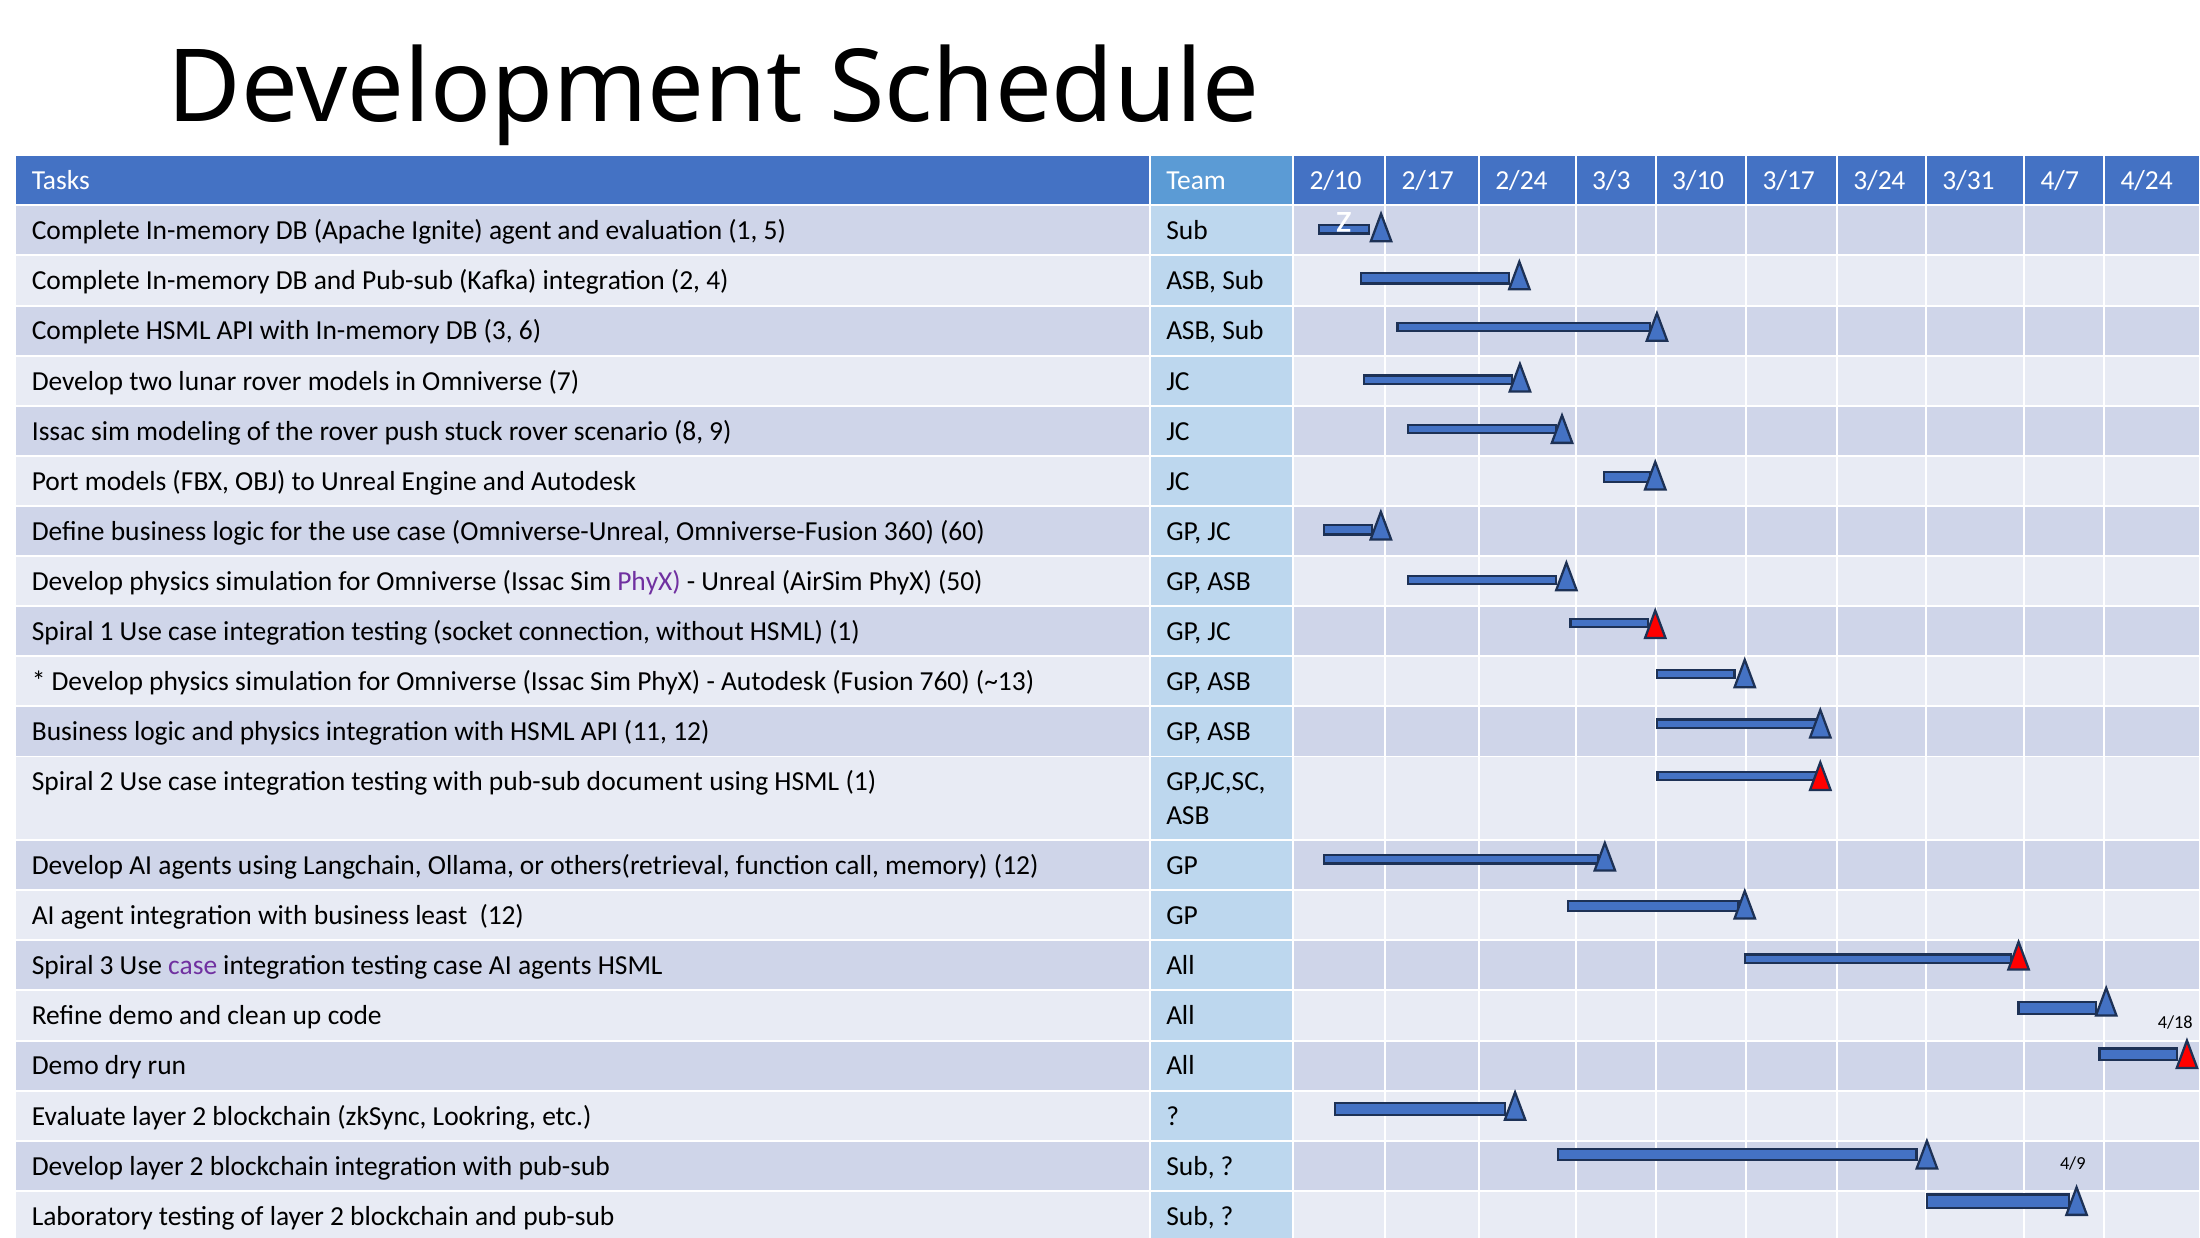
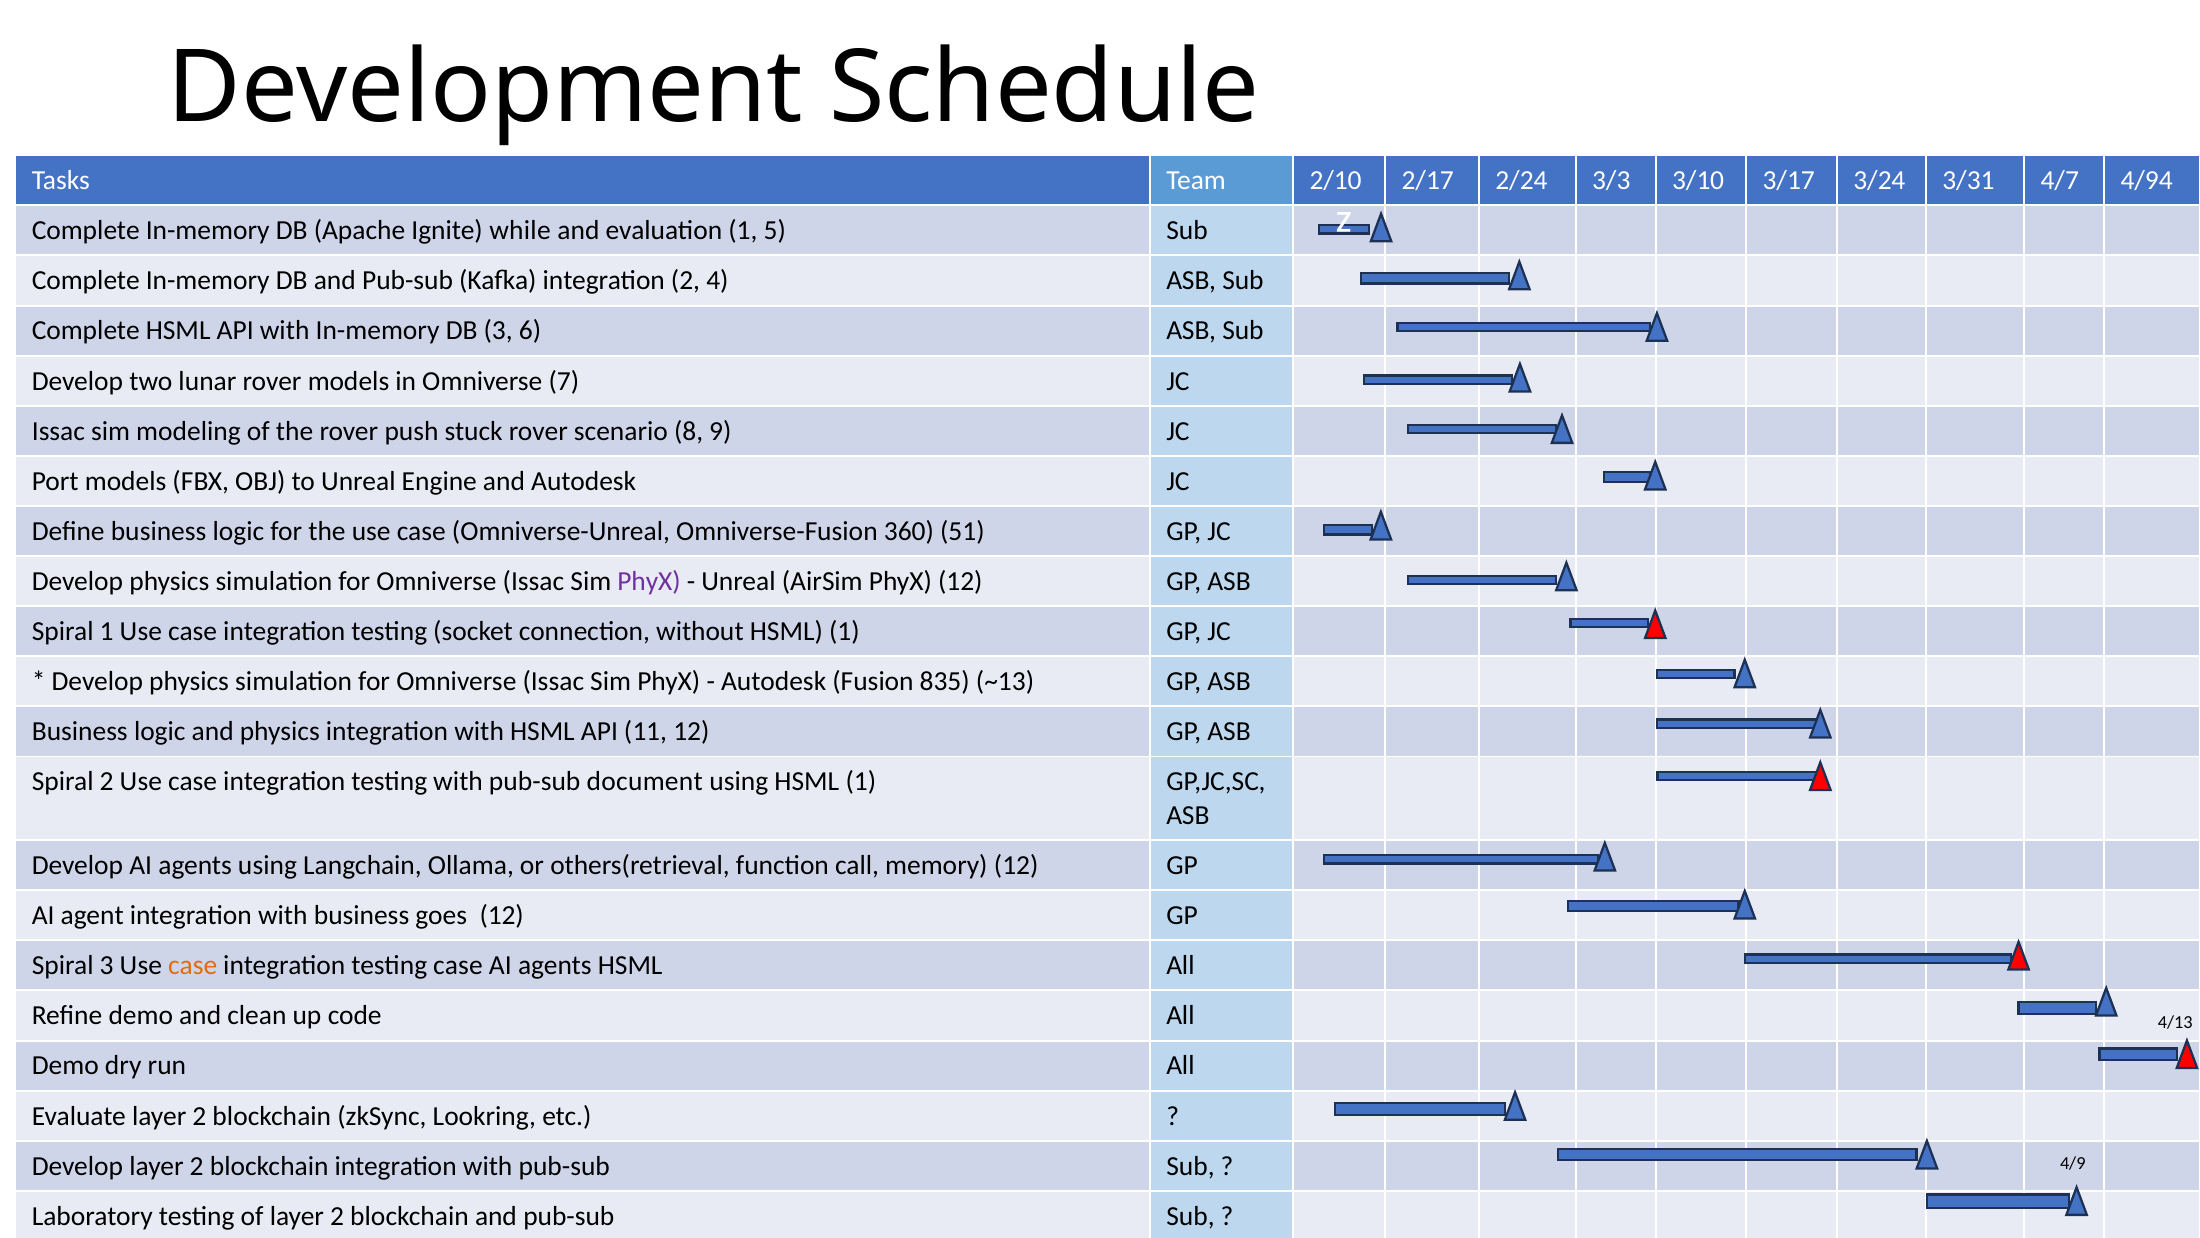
4/24: 4/24 -> 4/94 (2147, 180)
Ignite agent: agent -> while (520, 231)
60: 60 -> 51 (962, 531)
PhyX 50: 50 -> 12 (960, 581)
760: 760 -> 835 (945, 681)
least: least -> goes (441, 915)
case colour: purple -> orange (193, 965)
4/18: 4/18 -> 4/13 (2175, 1022)
